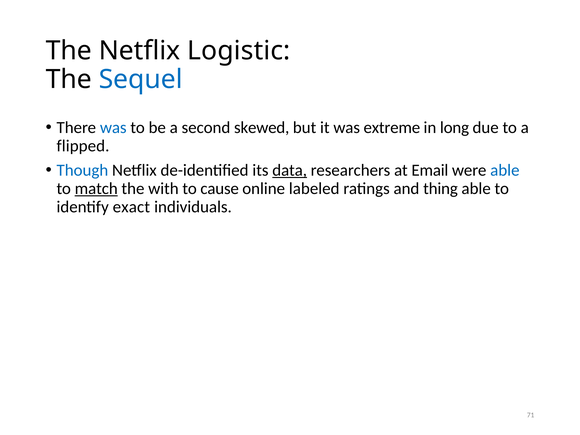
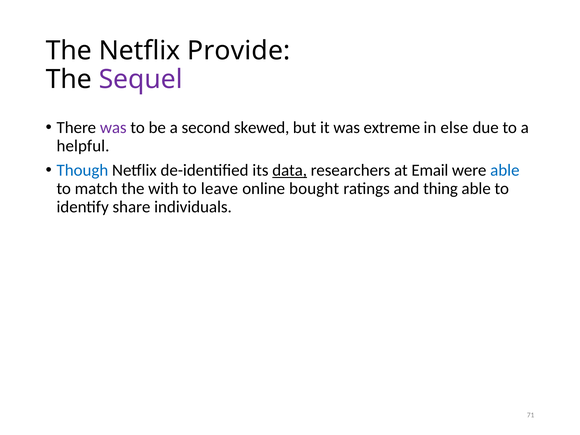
Logistic: Logistic -> Provide (239, 51)
Sequel colour: blue -> purple (141, 79)
was colour: blue -> purple (113, 128)
long: long -> else (454, 128)
flipped: flipped -> helpful (83, 146)
match underline: present -> none (96, 189)
cause: cause -> leave (219, 189)
labeled: labeled -> bought (314, 189)
exact: exact -> share (131, 207)
